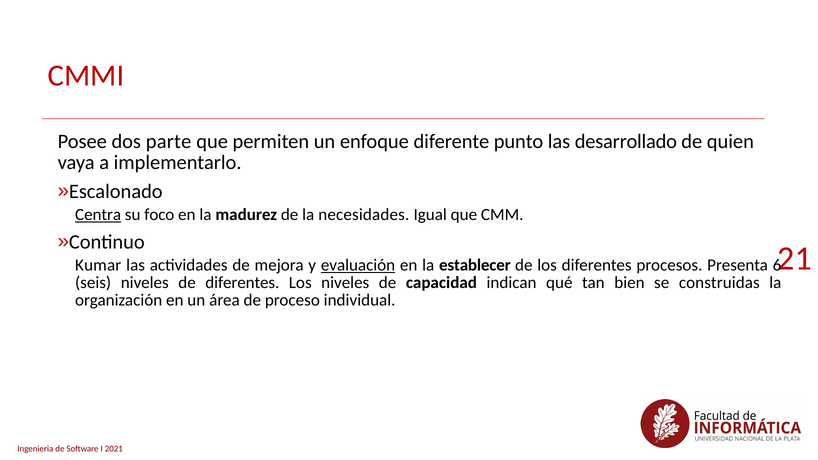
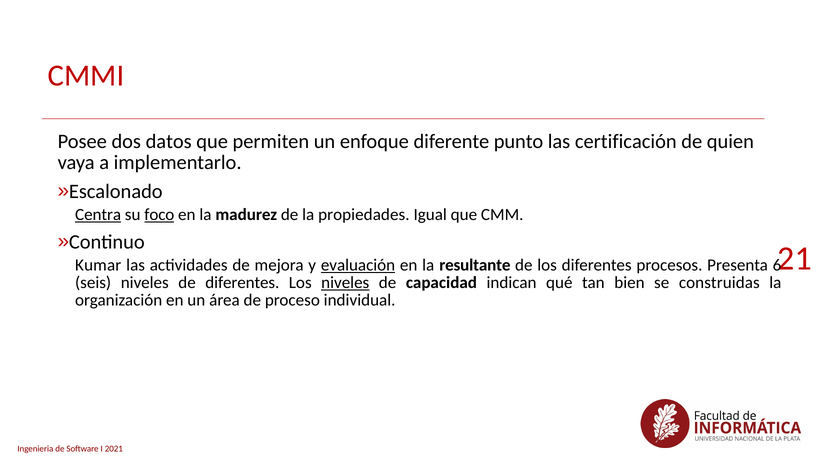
parte: parte -> datos (169, 142)
desarrollado: desarrollado -> certificación (626, 142)
foco underline: none -> present (159, 215)
necesidades: necesidades -> propiedades (364, 215)
establecer: establecer -> resultante (475, 265)
niveles underline: none -> present (345, 283)
